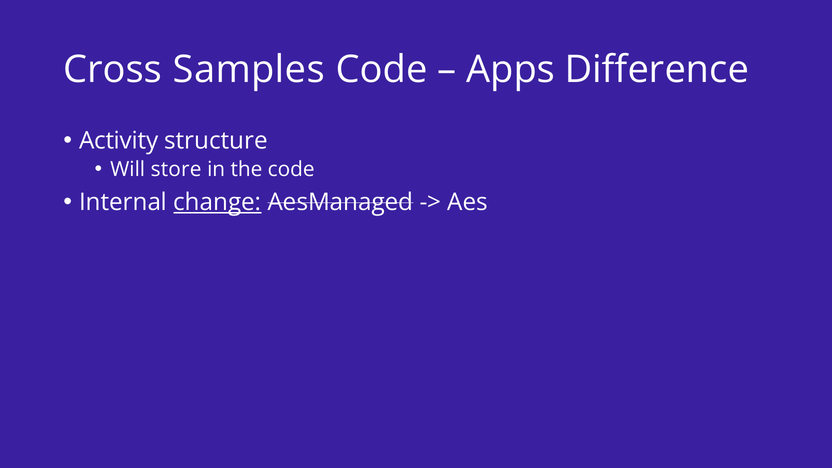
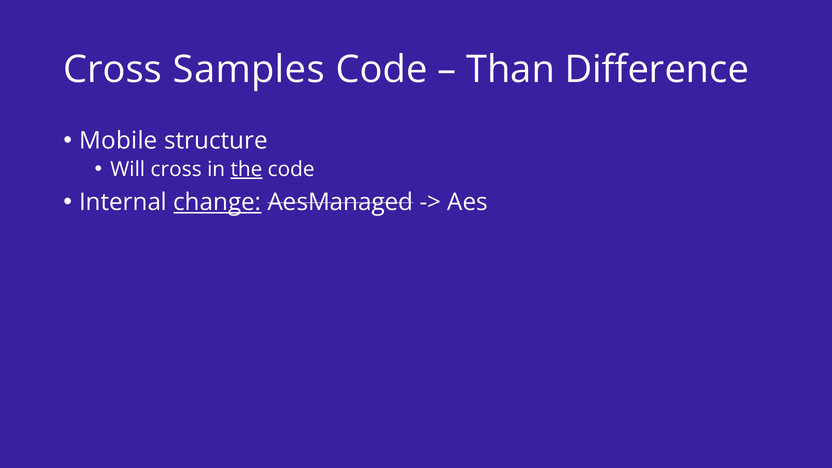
Apps: Apps -> Than (511, 70)
Activity: Activity -> Mobile (118, 141)
Will store: store -> cross (176, 169)
the underline: none -> present (246, 169)
